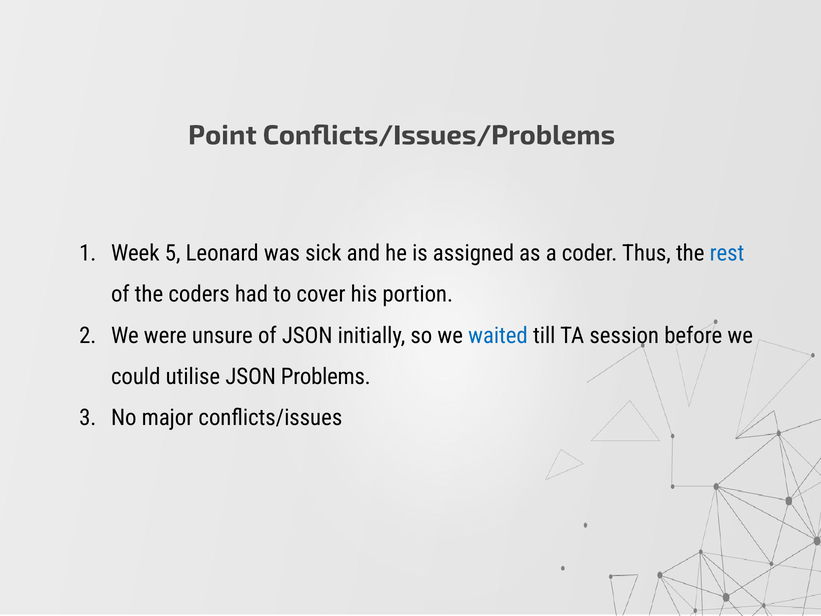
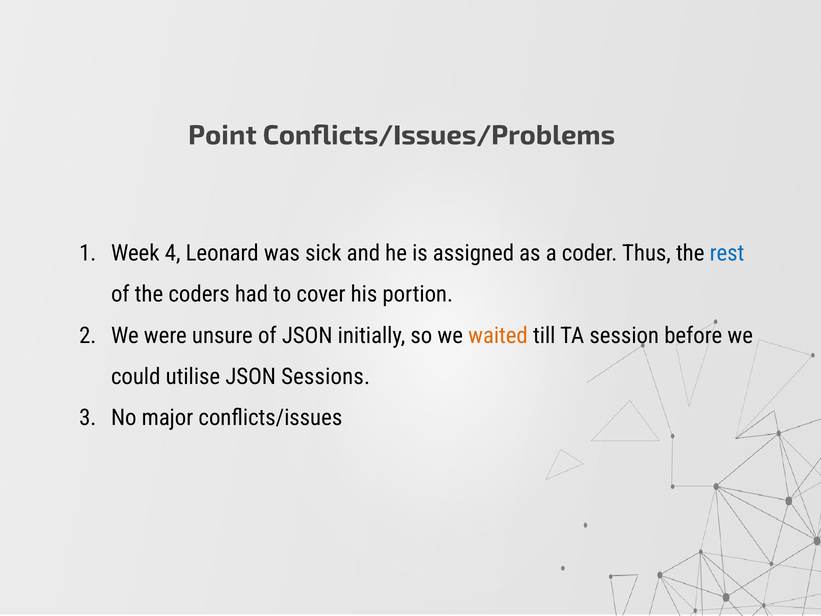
5: 5 -> 4 (173, 253)
waited colour: blue -> orange (498, 335)
Problems: Problems -> Sessions (326, 376)
